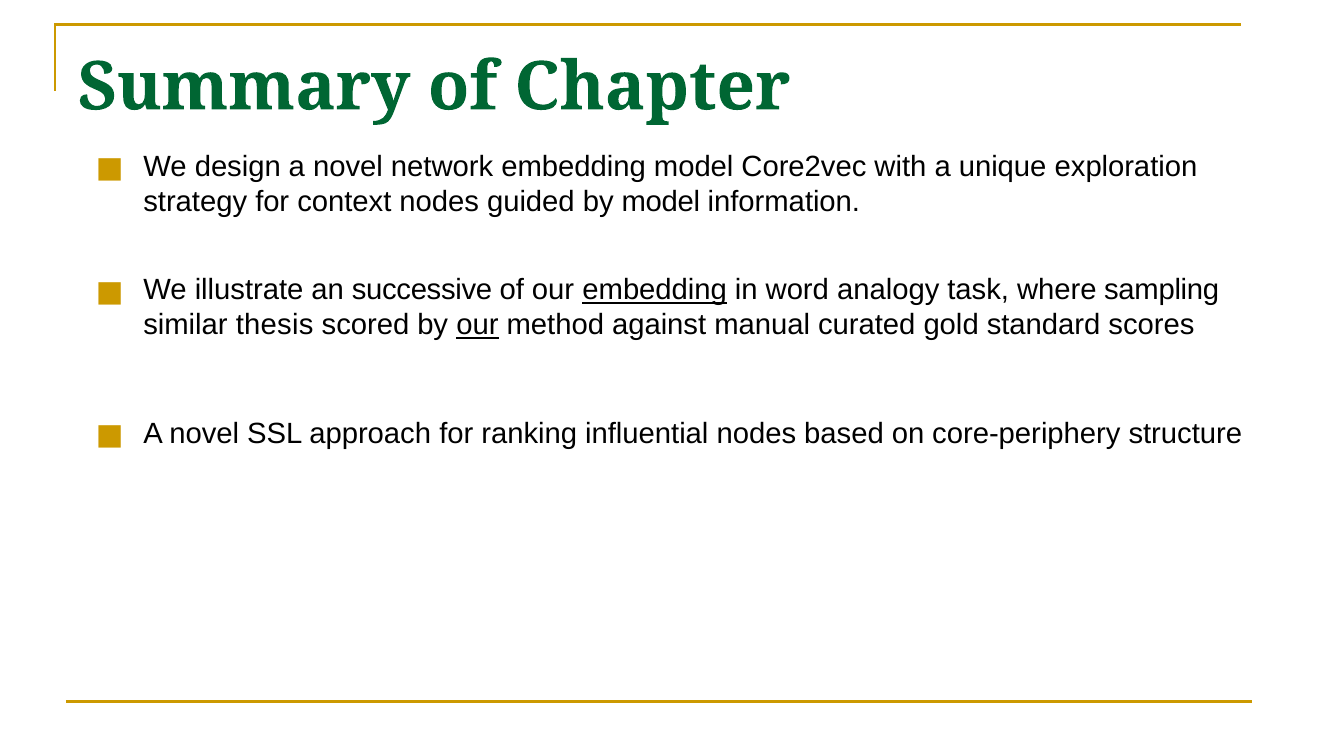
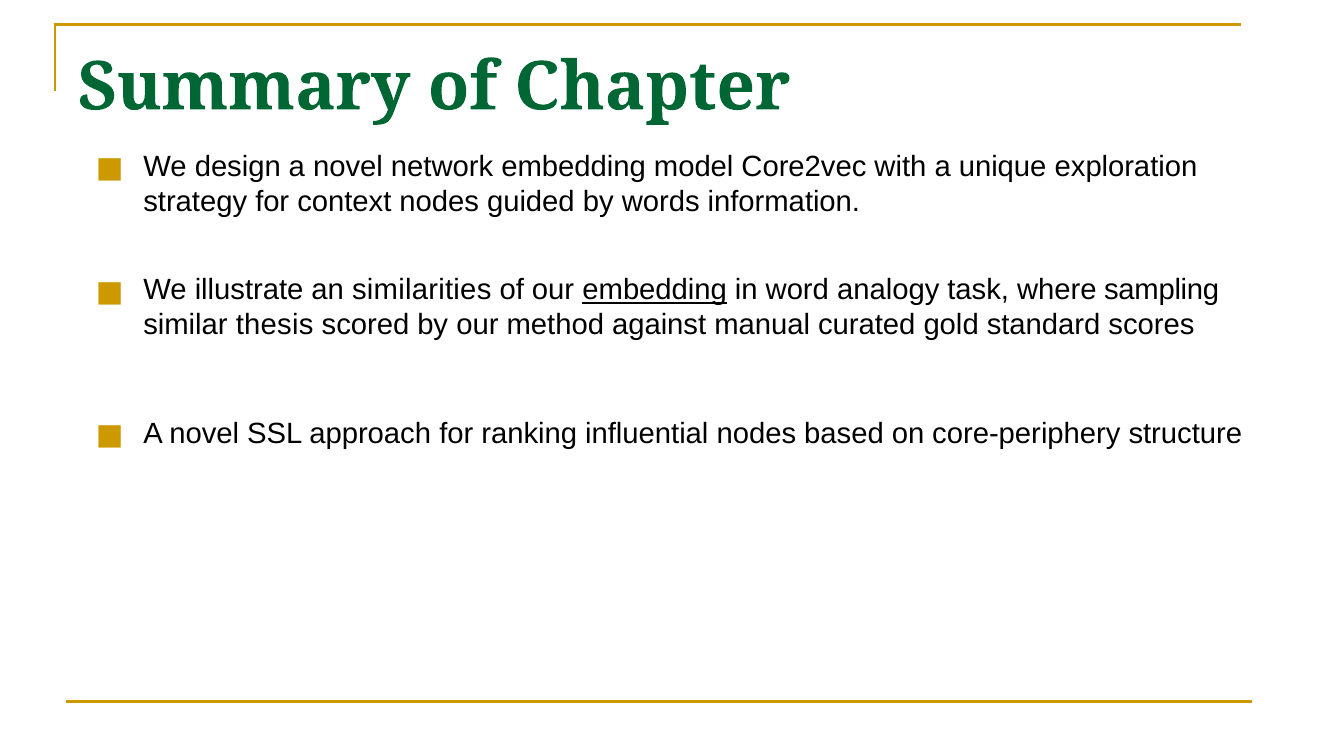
by model: model -> words (661, 202)
successive: successive -> similarities (422, 290)
our underline: present -> none (477, 325)
